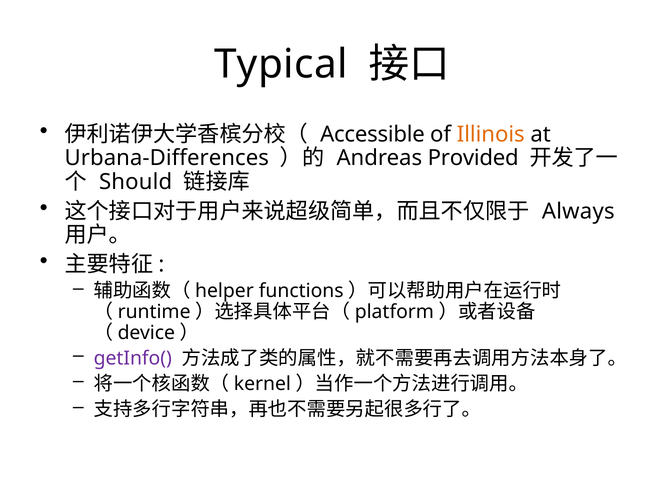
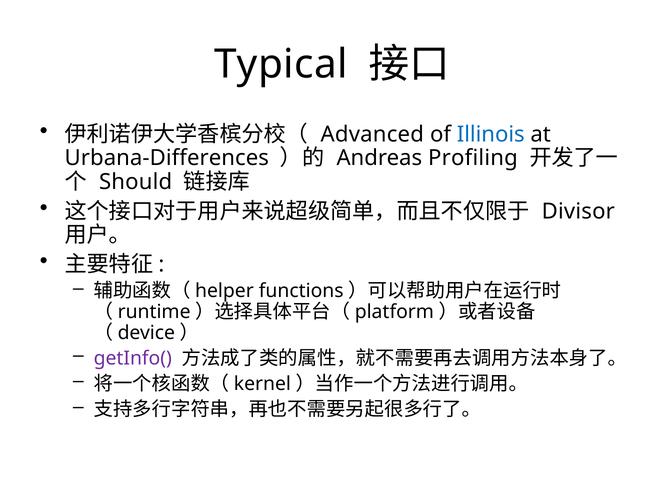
Accessible: Accessible -> Advanced (372, 134)
Illinois colour: orange -> blue (491, 134)
Provided: Provided -> Profiling (473, 158)
Always: Always -> Divisor (578, 211)
